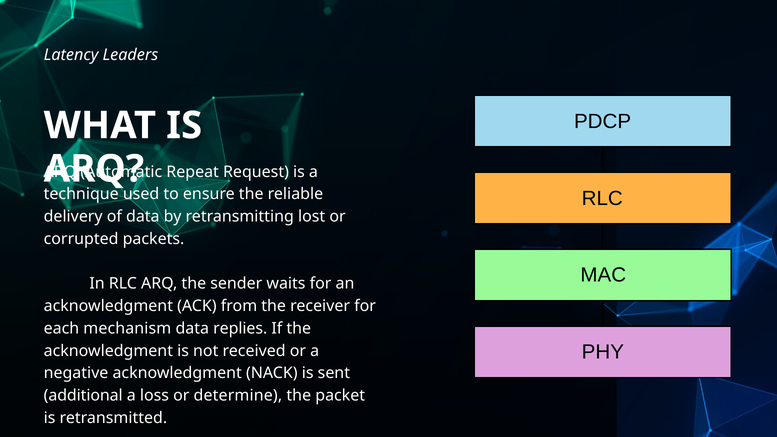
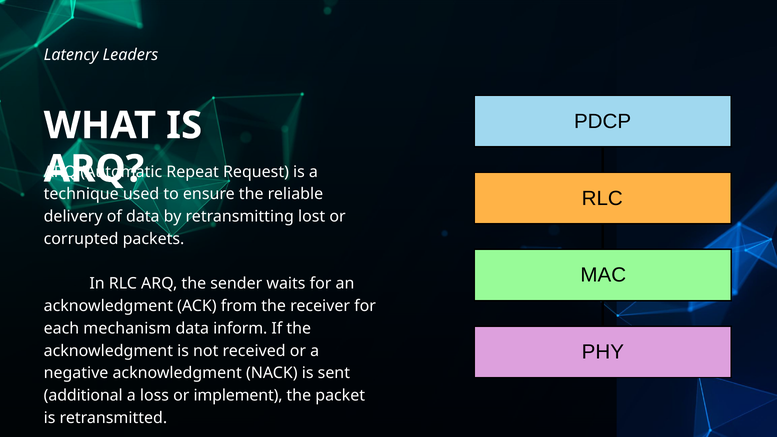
replies: replies -> inform (240, 328)
determine: determine -> implement (238, 396)
